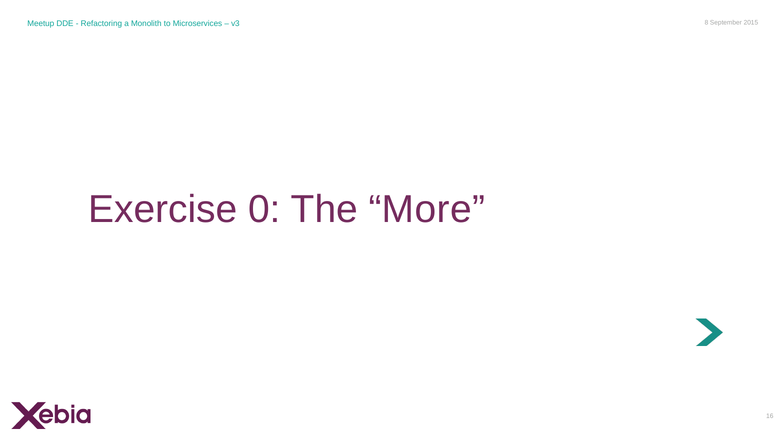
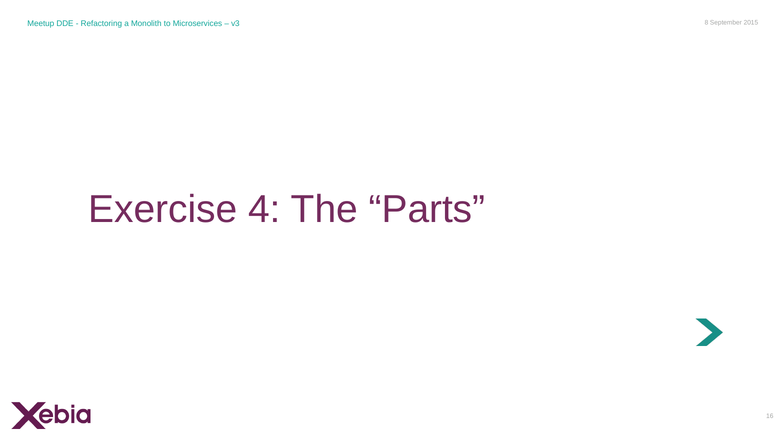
0: 0 -> 4 (265, 209)
More: More -> Parts (427, 209)
